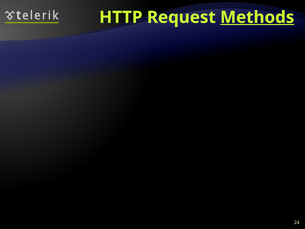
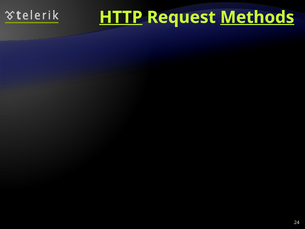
HTTP underline: none -> present (121, 17)
